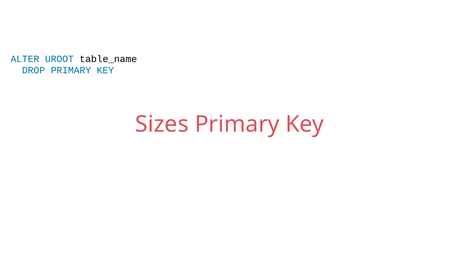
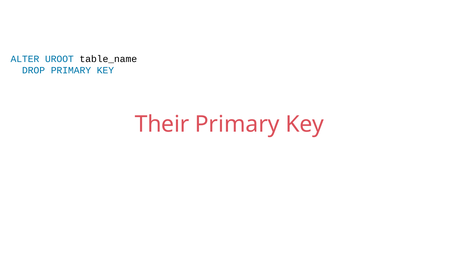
Sizes: Sizes -> Their (162, 124)
